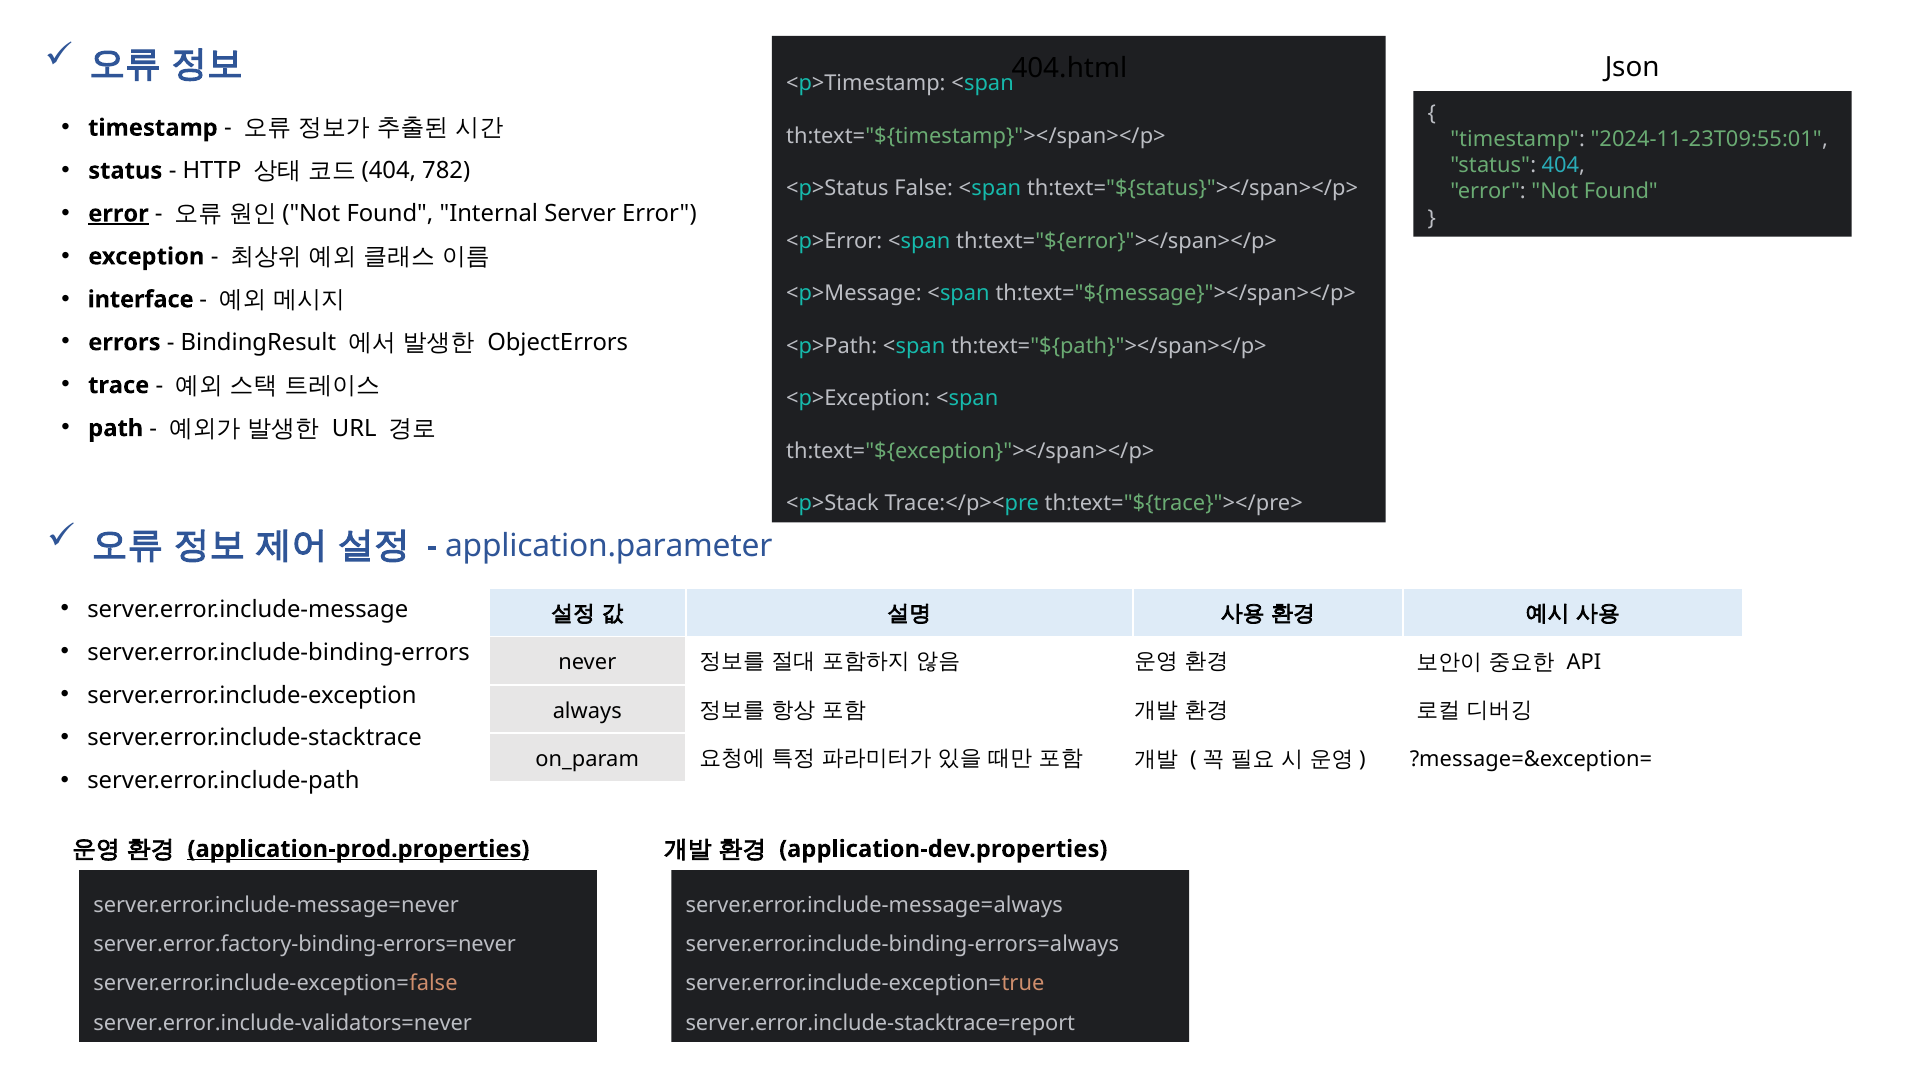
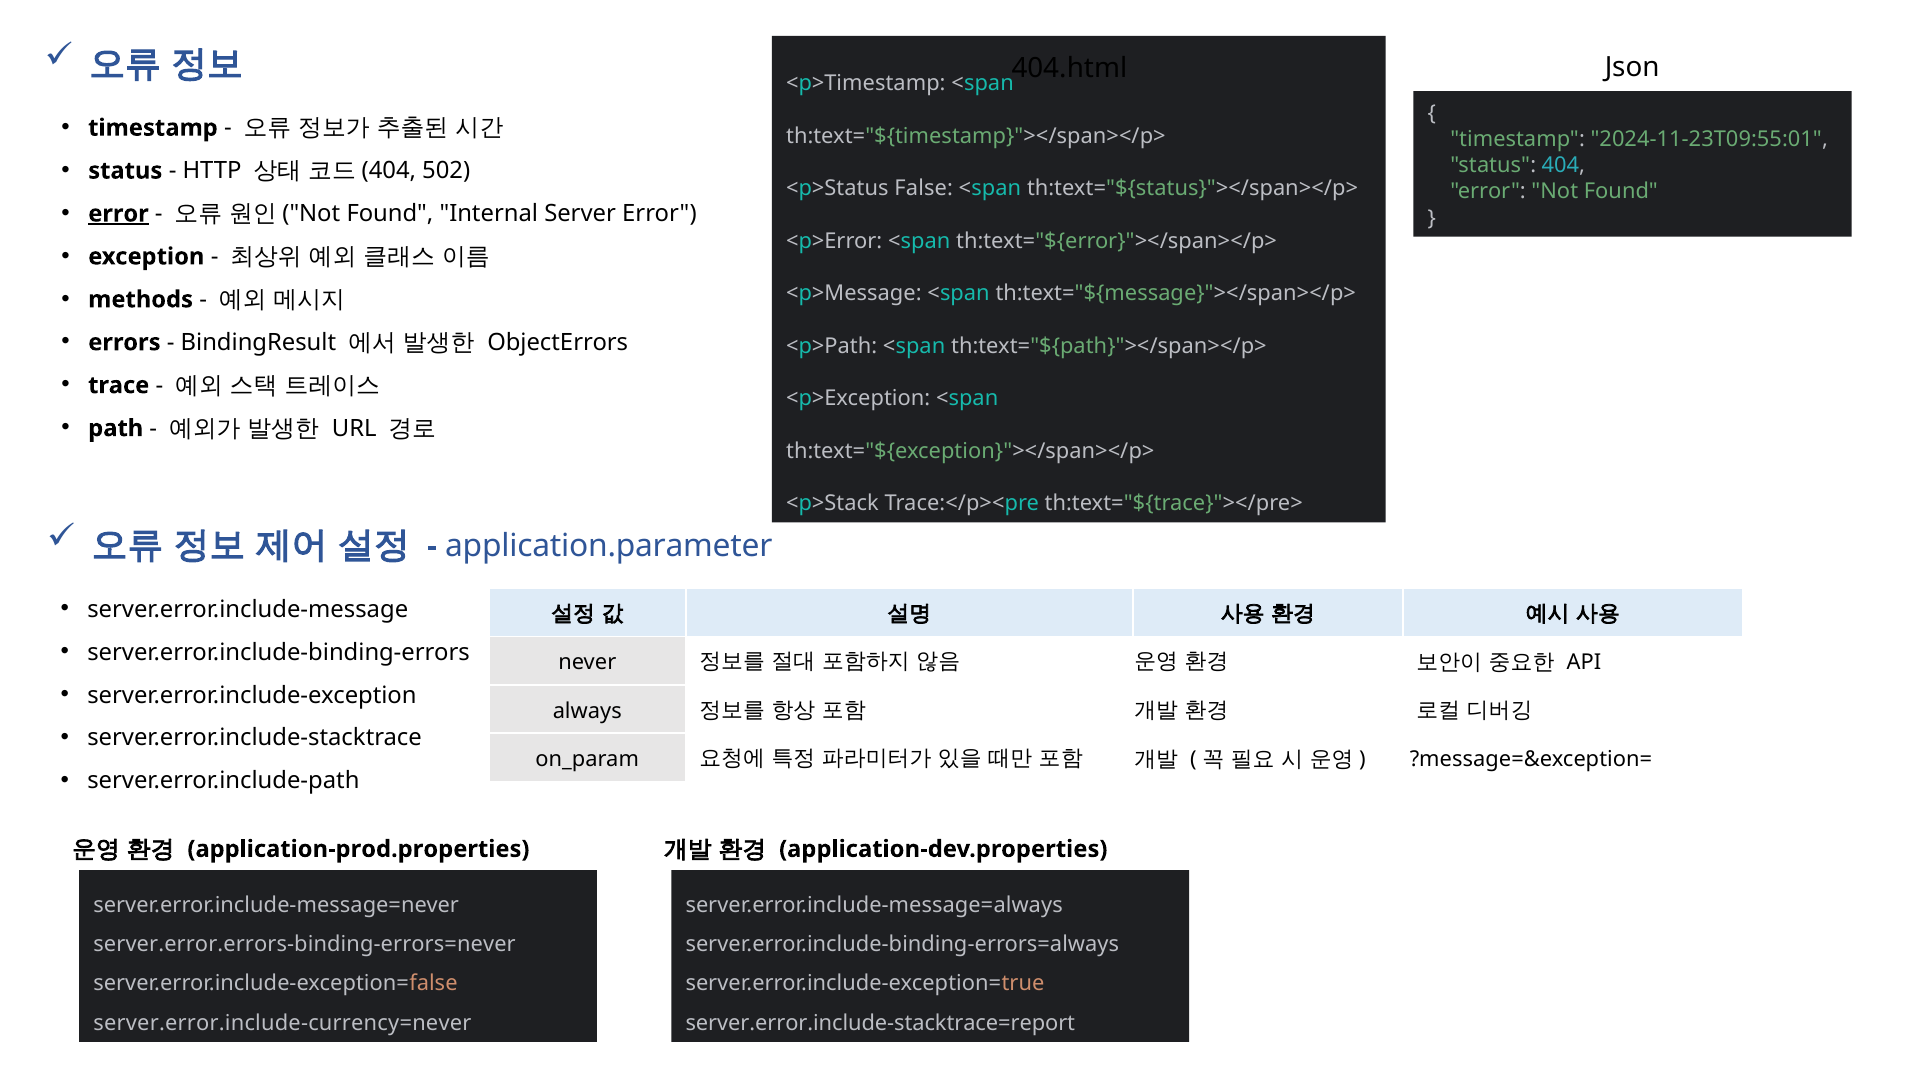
782: 782 -> 502 (446, 171)
interface: interface -> methods (141, 300)
application-prod.properties underline: present -> none (358, 849)
server.error.factory-binding-errors=never: server.error.factory-binding-errors=never -> server.error.errors-binding-errors=never (305, 945)
server.error.include-validators=never: server.error.include-validators=never -> server.error.include-currency=never (282, 1023)
